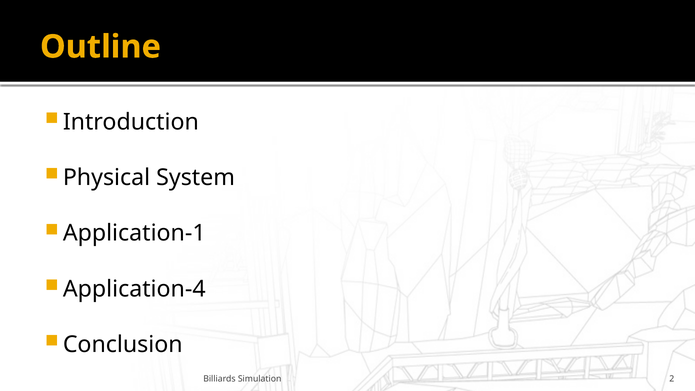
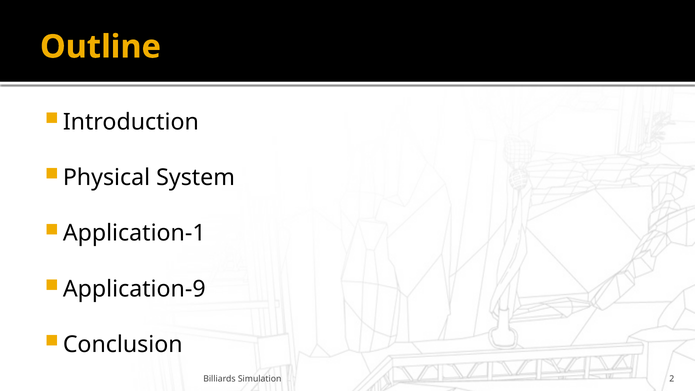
Application-4: Application-4 -> Application-9 (134, 289)
